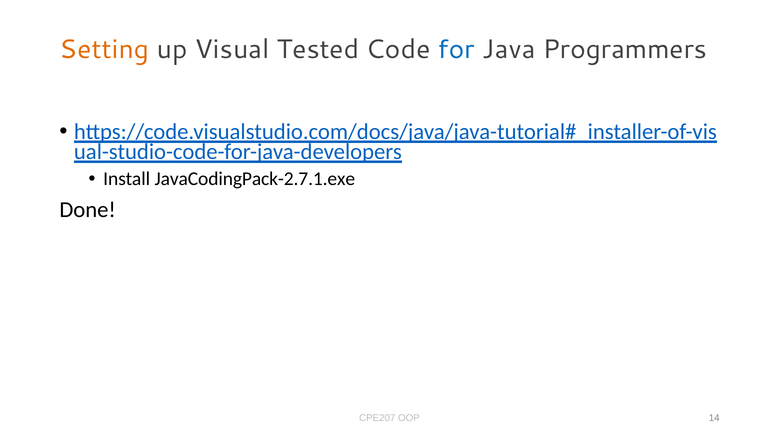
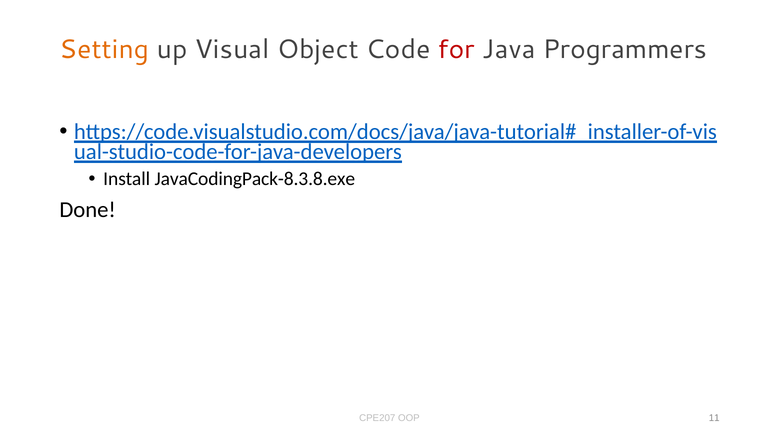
Tested: Tested -> Object (318, 49)
for colour: blue -> red (456, 49)
JavaCodingPack-2.7.1.exe: JavaCodingPack-2.7.1.exe -> JavaCodingPack-8.3.8.exe (255, 179)
14: 14 -> 11 (714, 418)
